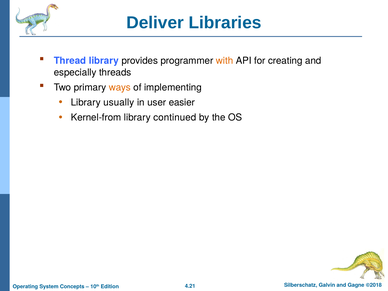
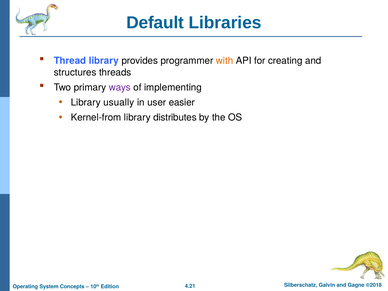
Deliver: Deliver -> Default (155, 23)
especially: especially -> structures (75, 72)
ways colour: orange -> purple (120, 87)
continued: continued -> distributes (175, 118)
